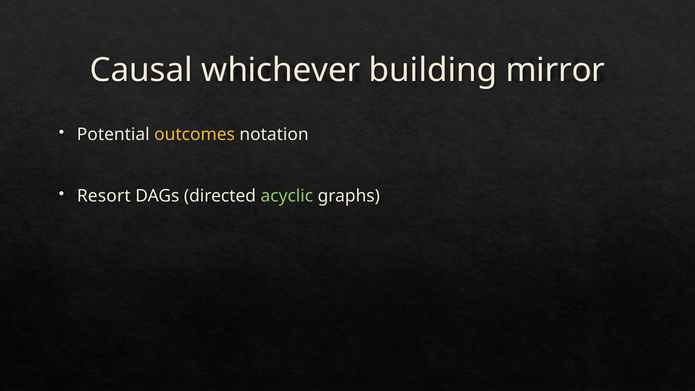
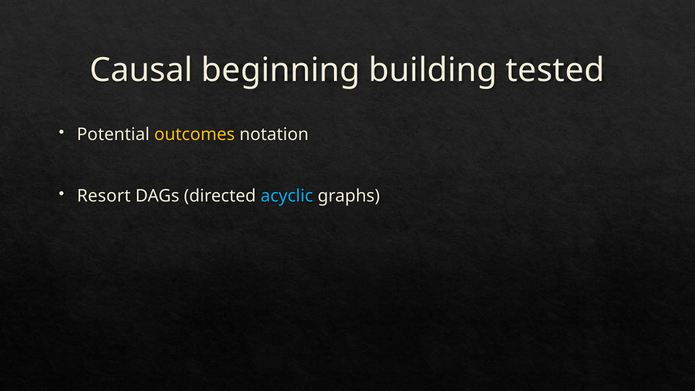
whichever: whichever -> beginning (281, 70)
mirror: mirror -> tested (555, 70)
acyclic colour: light green -> light blue (287, 196)
